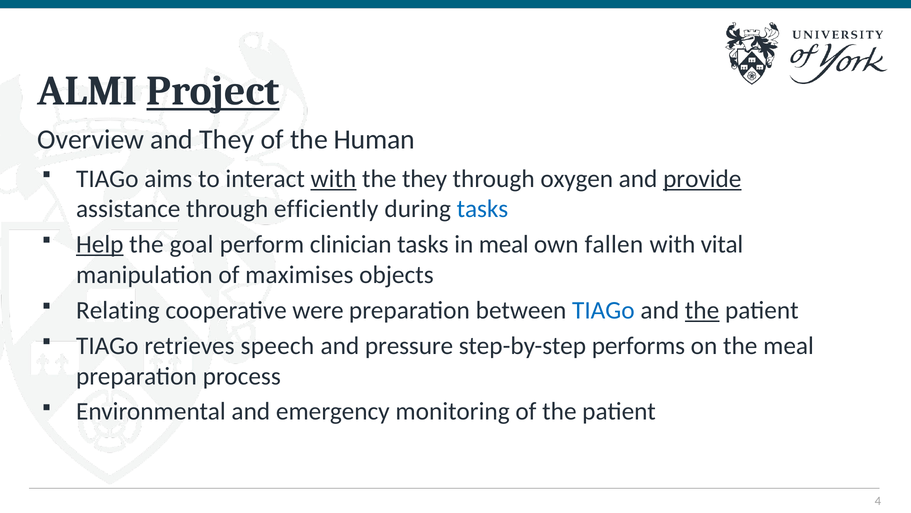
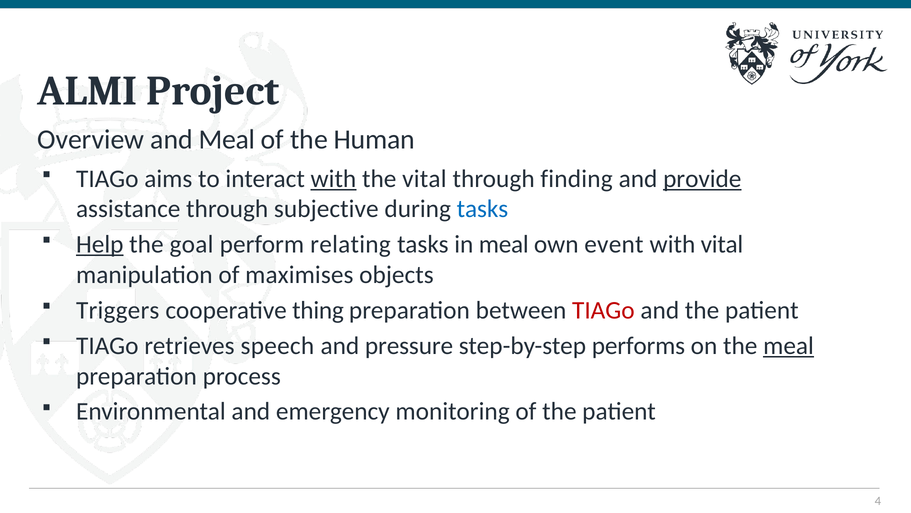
Project underline: present -> none (213, 91)
and They: They -> Meal (227, 140)
the they: they -> vital (424, 179)
oxygen: oxygen -> finding (577, 179)
efficiently: efficiently -> subjective (326, 209)
clinician: clinician -> relating (350, 244)
fallen: fallen -> event (614, 244)
Relating: Relating -> Triggers (118, 310)
were: were -> thing (318, 310)
TIAGo colour: blue -> red (603, 310)
the underline: present -> none (702, 310)
meal underline: none -> present (789, 346)
